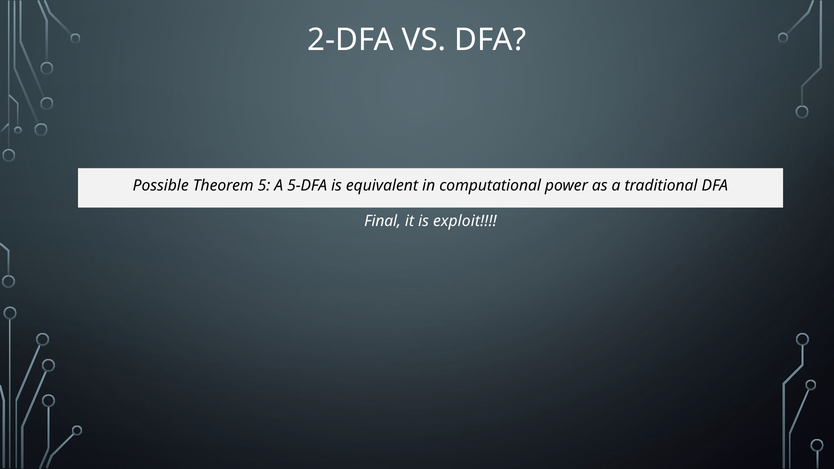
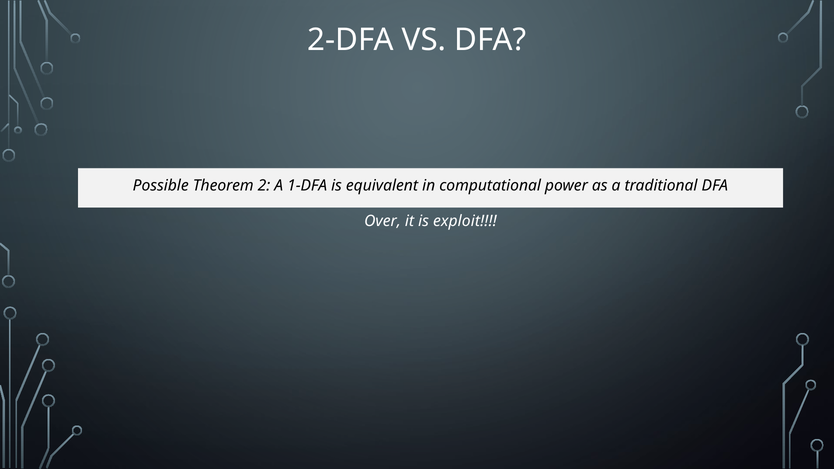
5: 5 -> 2 (264, 186)
5-DFA: 5-DFA -> 1-DFA (307, 186)
Final: Final -> Over (382, 221)
